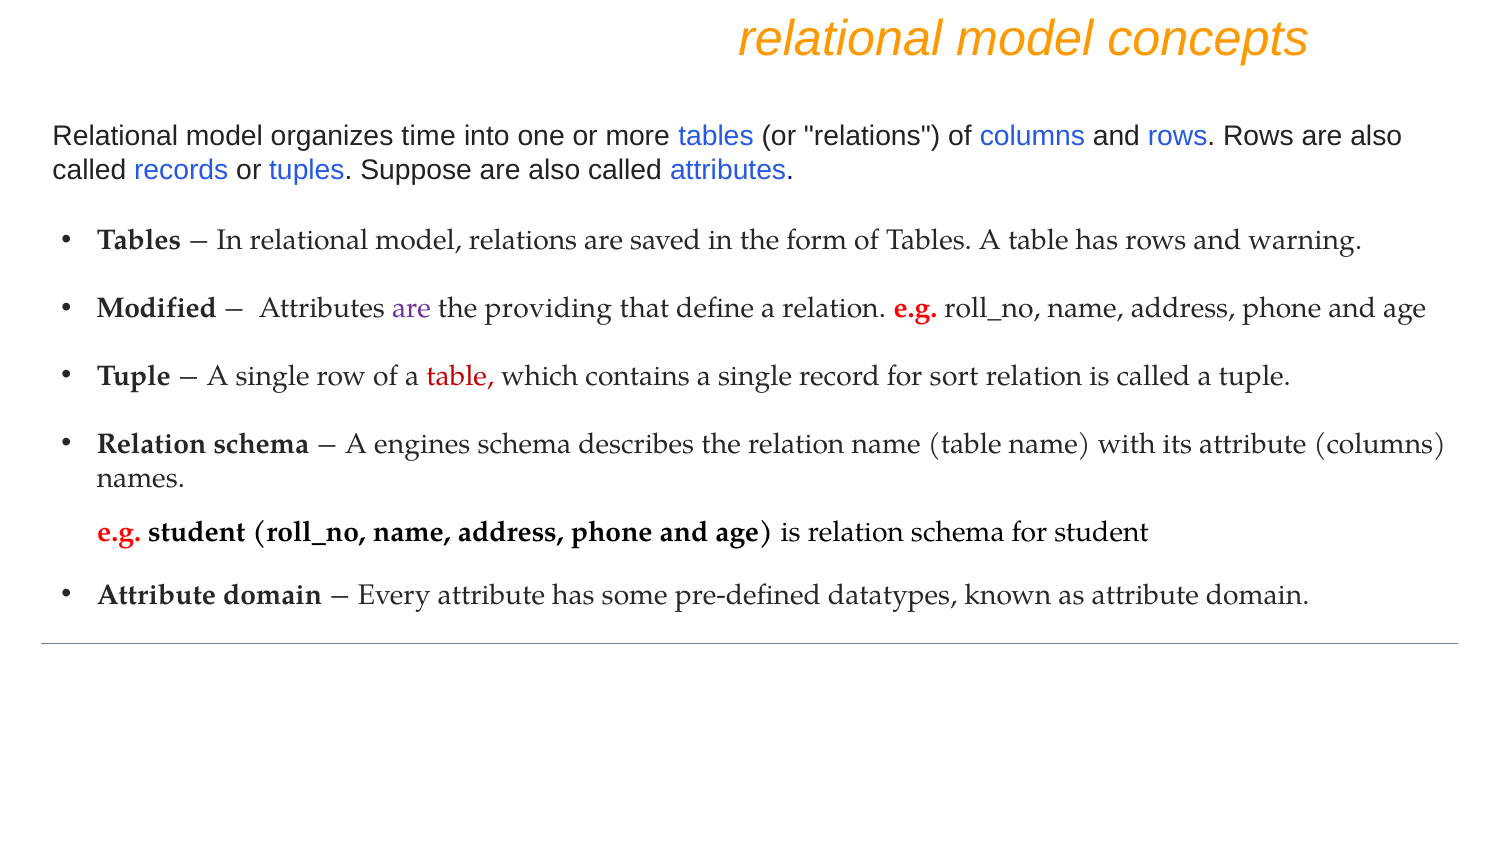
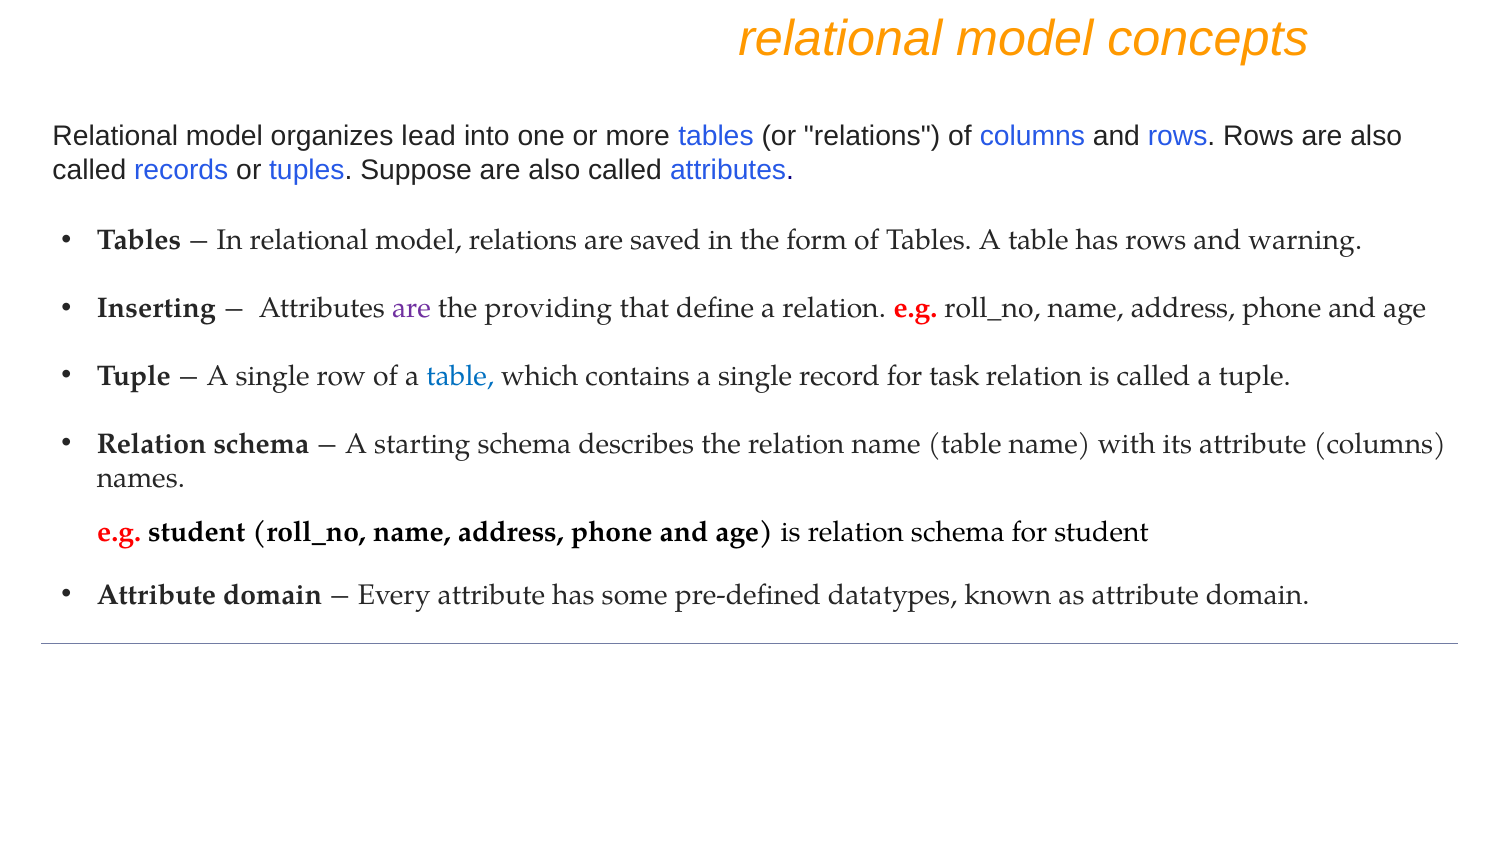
time: time -> lead (429, 136)
Modified: Modified -> Inserting (156, 308)
table colour: red -> blue (460, 376)
sort: sort -> task (954, 376)
engines: engines -> starting (422, 444)
